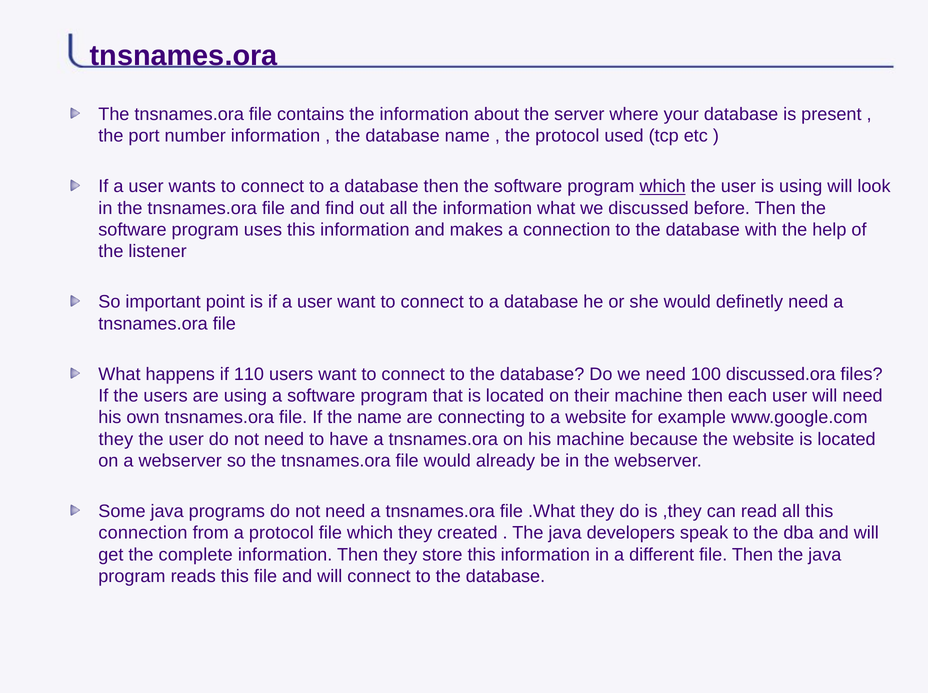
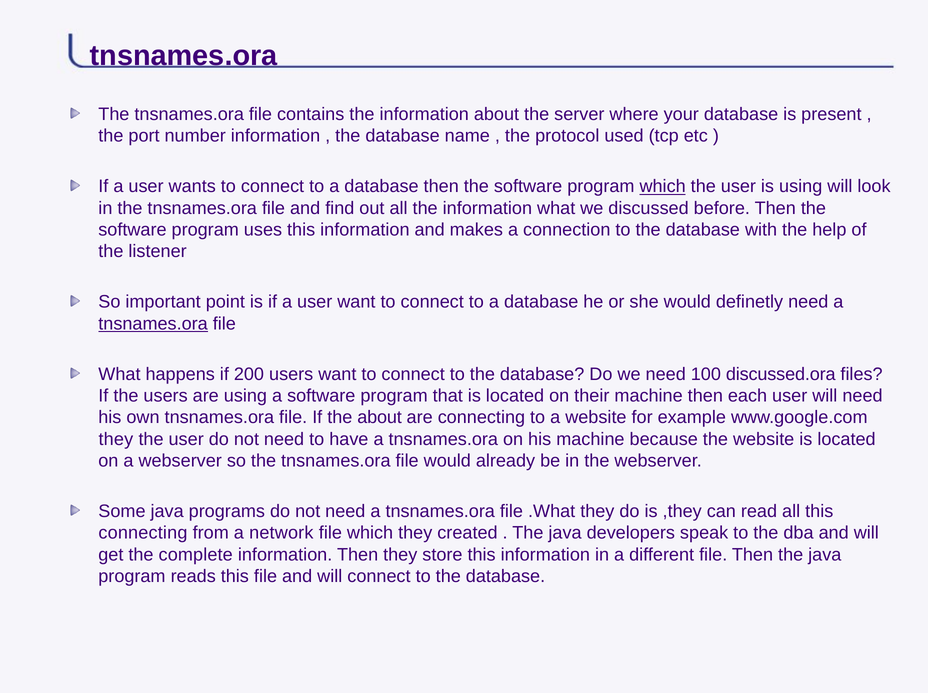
tnsnames.ora underline: none -> present (153, 324)
110: 110 -> 200 (249, 374)
the name: name -> about (380, 418)
connection: connection -> connecting (143, 533)
a protocol: protocol -> network (281, 533)
